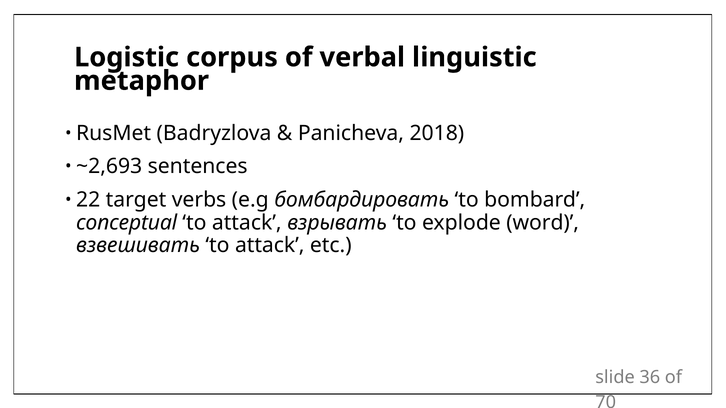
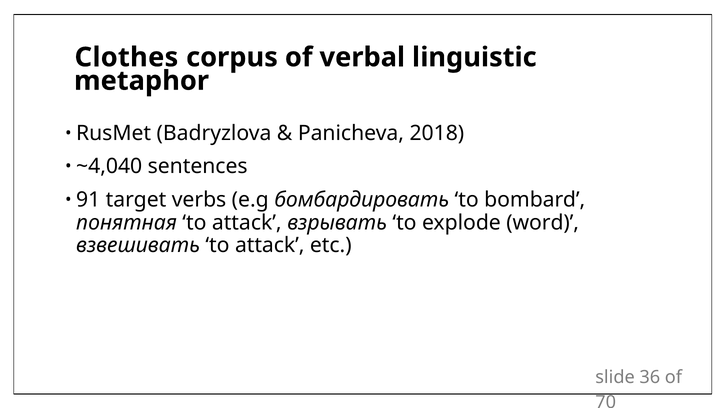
Logistic: Logistic -> Clothes (126, 57)
~2,693: ~2,693 -> ~4,040 (109, 167)
22: 22 -> 91 (88, 200)
conceptual: conceptual -> понятная (126, 223)
